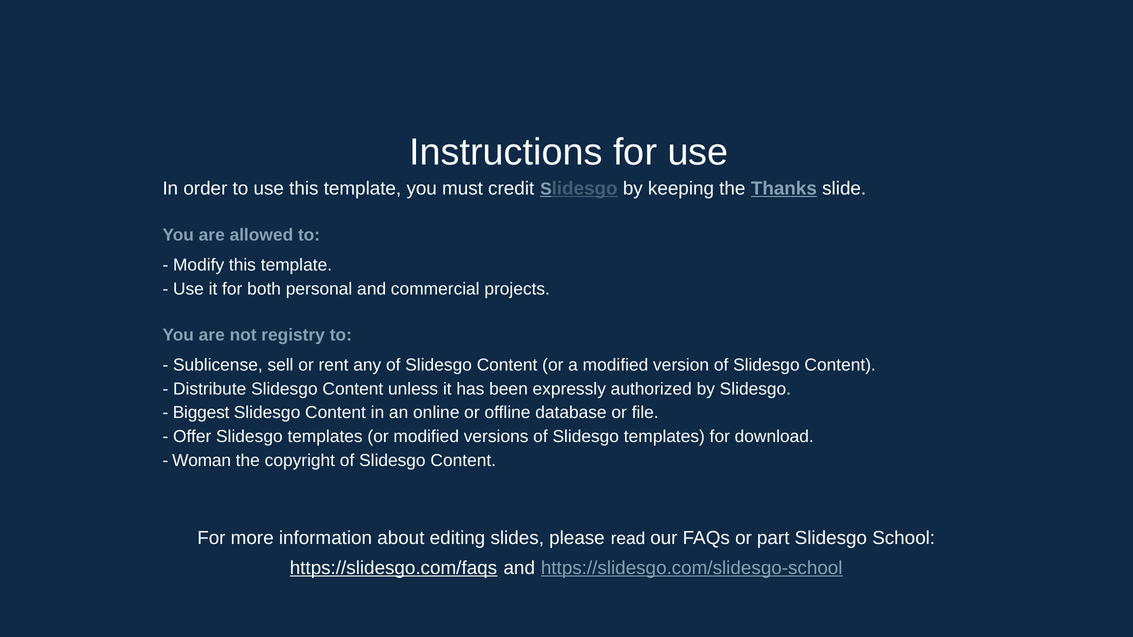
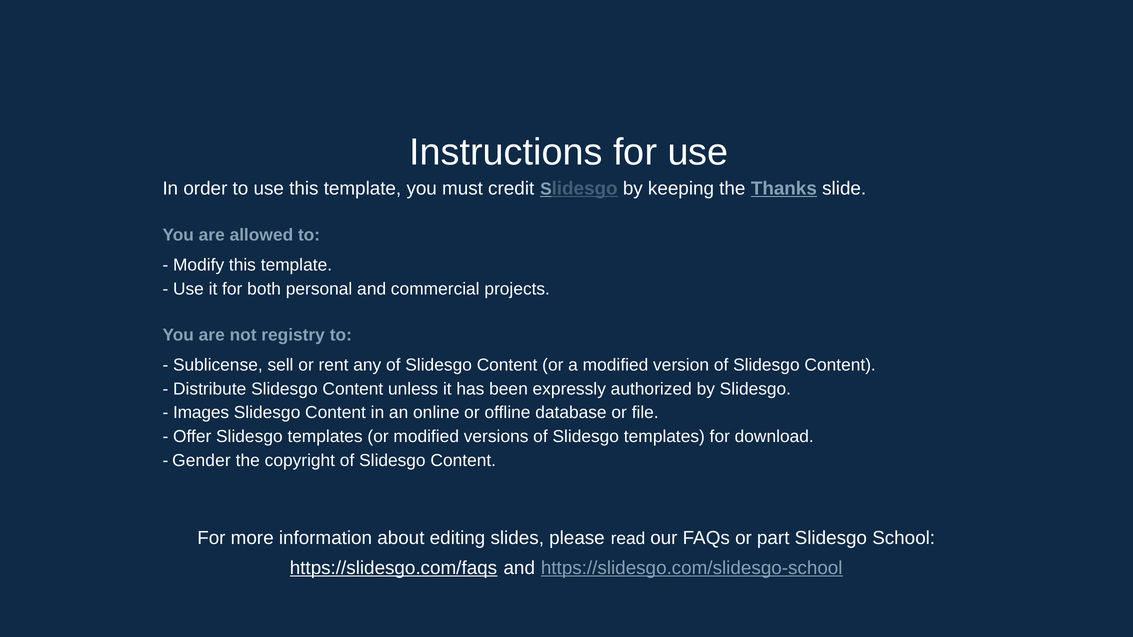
Biggest: Biggest -> Images (201, 413)
Woman: Woman -> Gender (201, 461)
